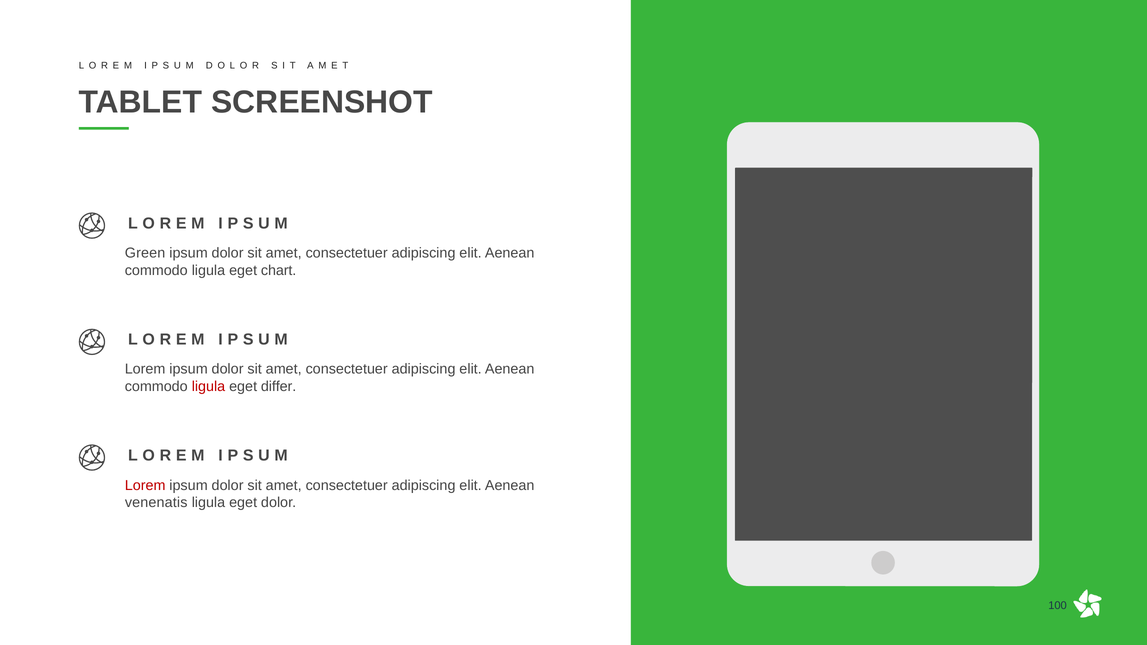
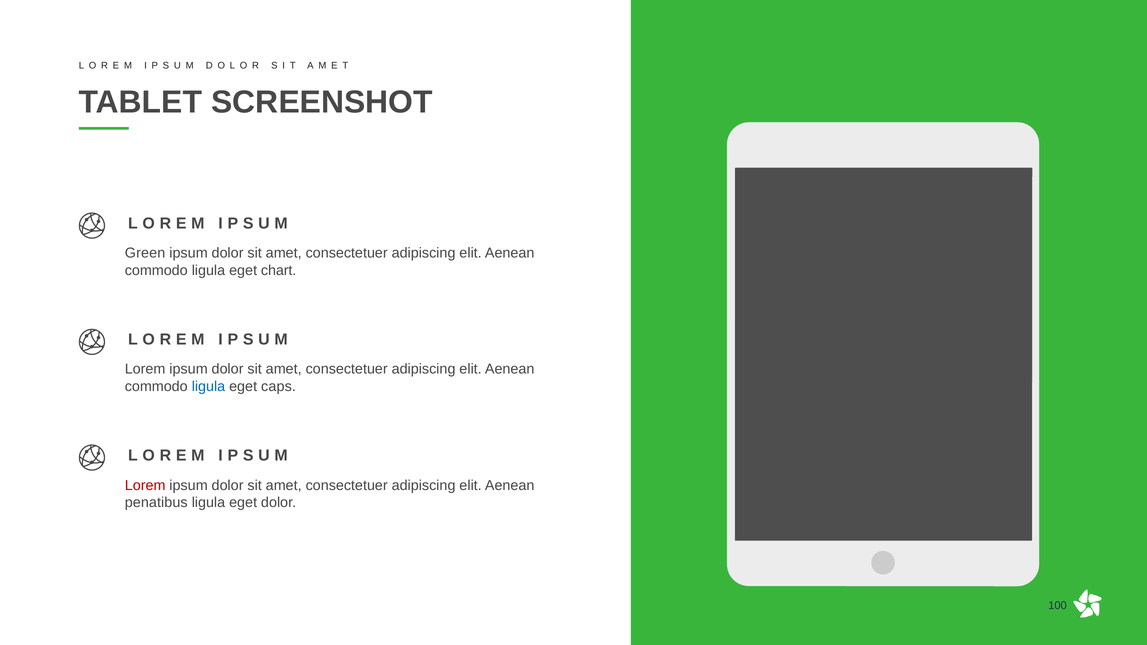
ligula colour: red -> blue (208, 387)
differ: differ -> caps (278, 387)
venenatis: venenatis -> penatibus (156, 503)
